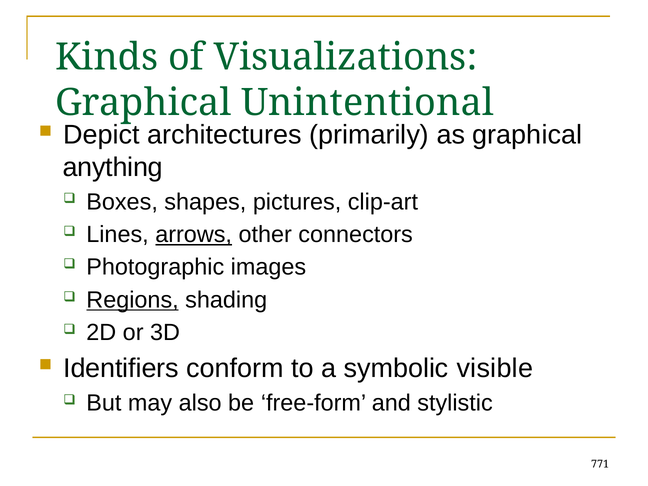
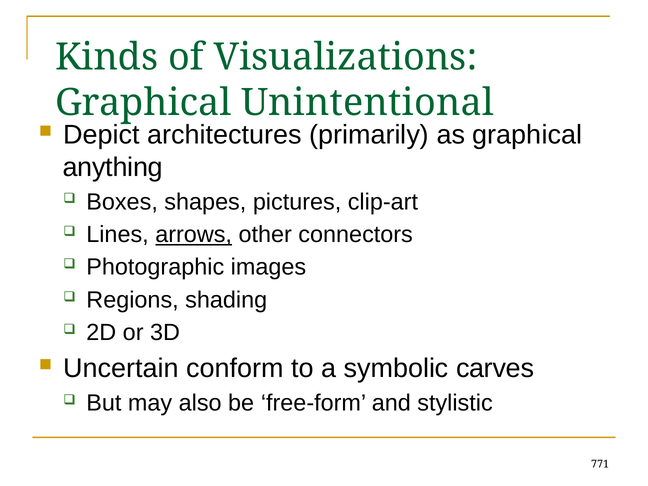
Regions underline: present -> none (133, 300)
Identifiers: Identifiers -> Uncertain (121, 369)
visible: visible -> carves (495, 369)
